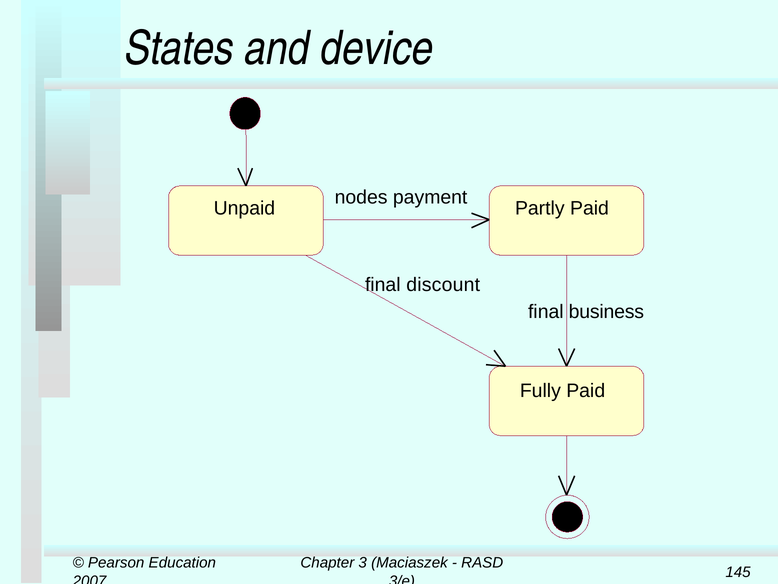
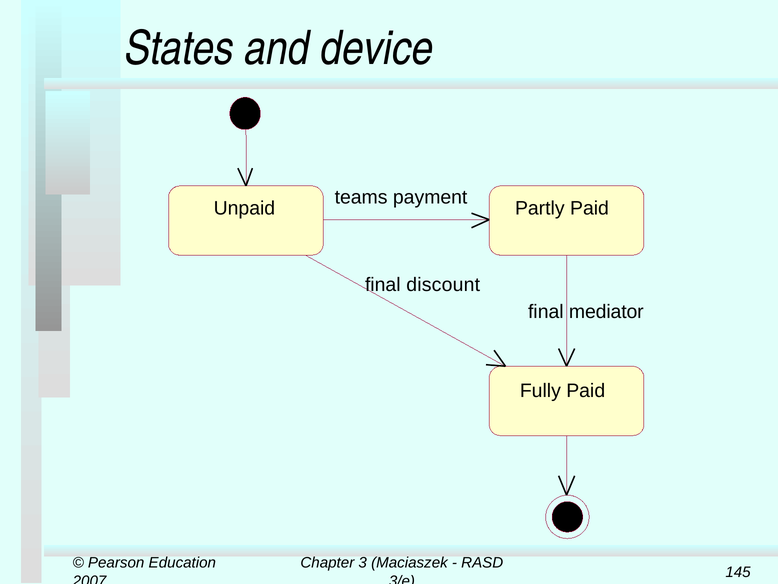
nodes: nodes -> teams (361, 197)
business: business -> mediator (606, 311)
